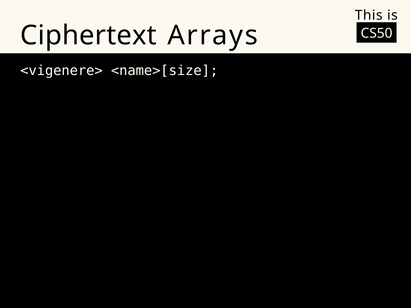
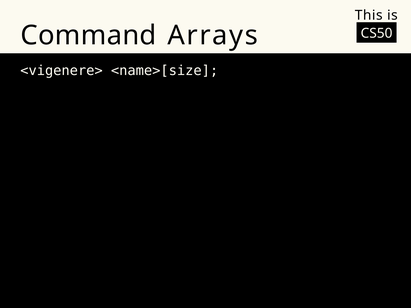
Ciphertext: Ciphertext -> Command (88, 36)
